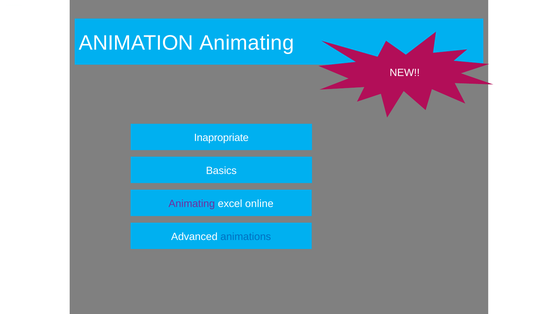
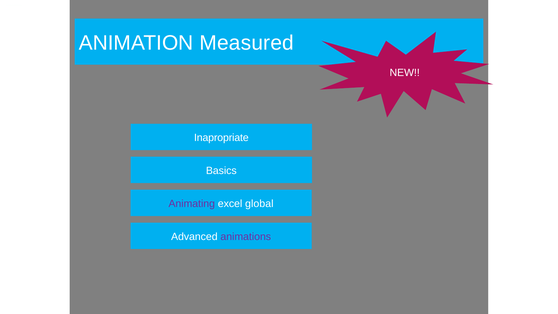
ANIMATION Animating: Animating -> Measured (247, 43)
online: online -> global (259, 204)
animations colour: blue -> purple (246, 236)
